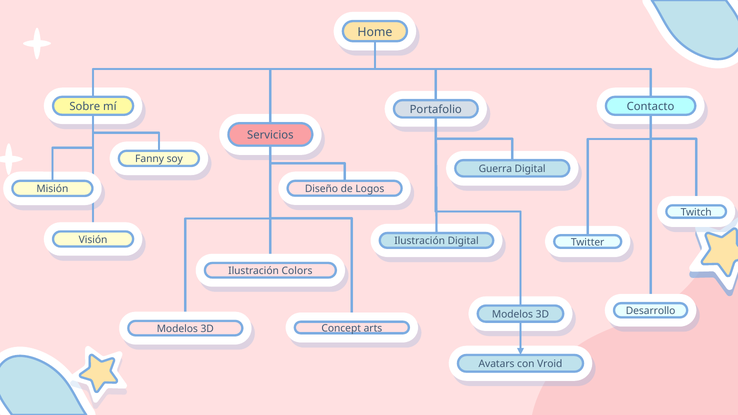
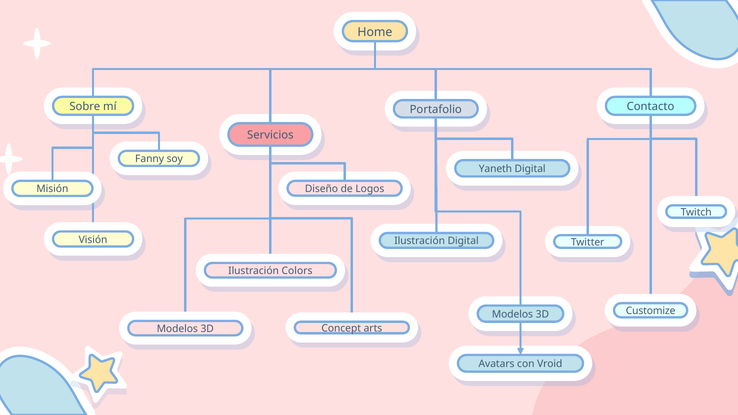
Guerra: Guerra -> Yaneth (495, 169)
Desarrollo: Desarrollo -> Customize (651, 311)
